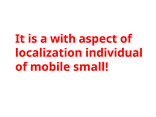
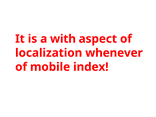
individual: individual -> whenever (114, 53)
small: small -> index (91, 67)
